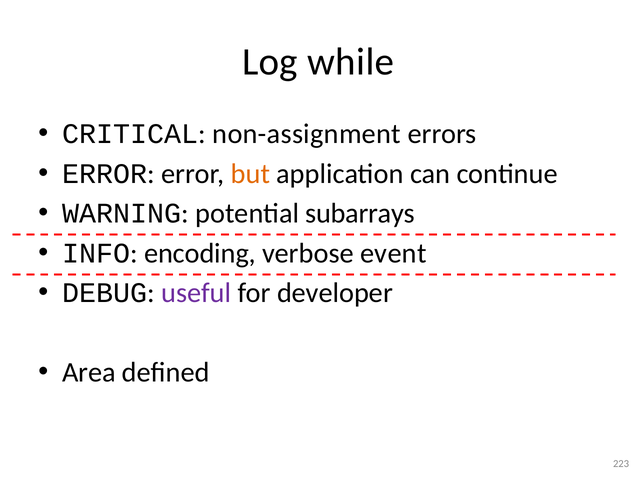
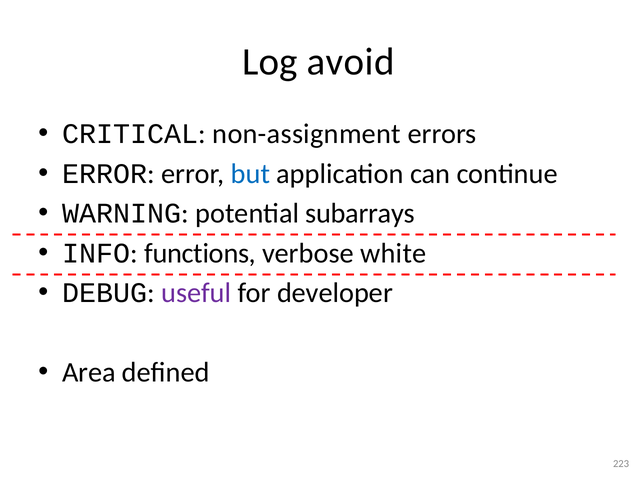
while: while -> avoid (351, 62)
but colour: orange -> blue (250, 174)
encoding: encoding -> functions (200, 253)
event: event -> white (393, 253)
